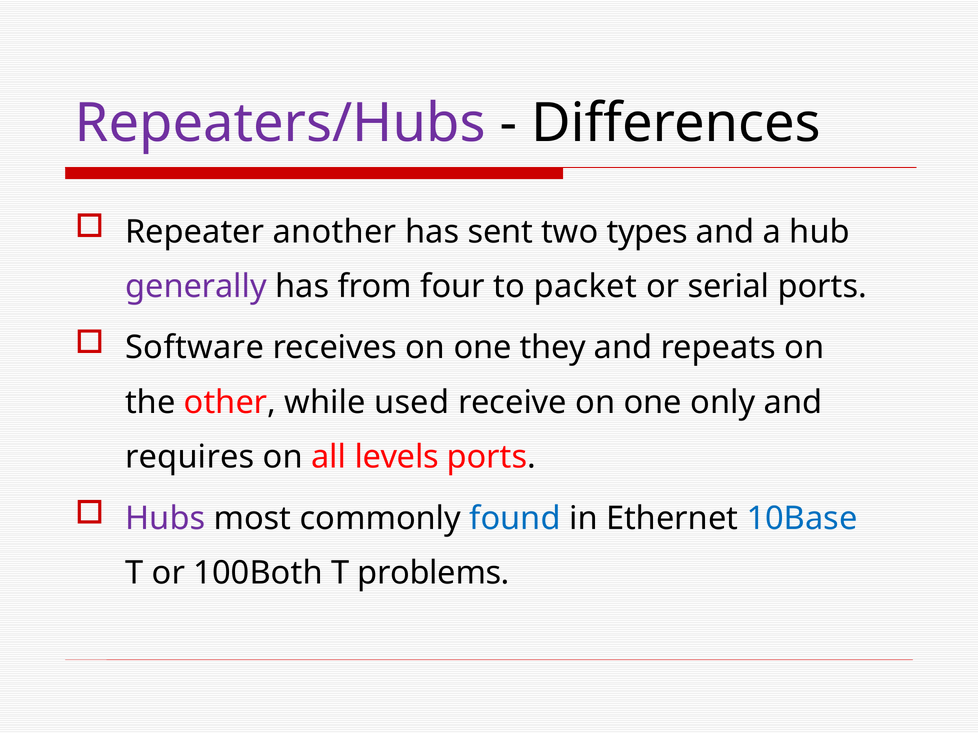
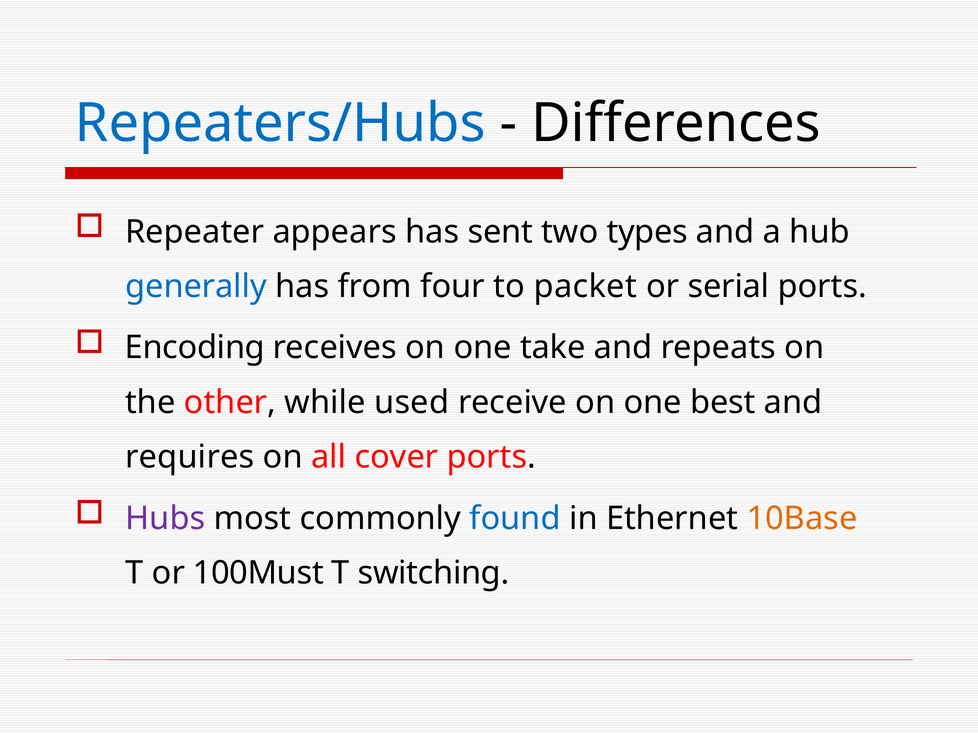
Repeaters/Hubs colour: purple -> blue (280, 123)
another: another -> appears (335, 232)
generally colour: purple -> blue (196, 287)
Software: Software -> Encoding (195, 348)
they: they -> take (553, 348)
only: only -> best (723, 403)
levels: levels -> cover (397, 457)
10Base colour: blue -> orange (802, 519)
100Both: 100Both -> 100Must (258, 573)
problems: problems -> switching (434, 573)
